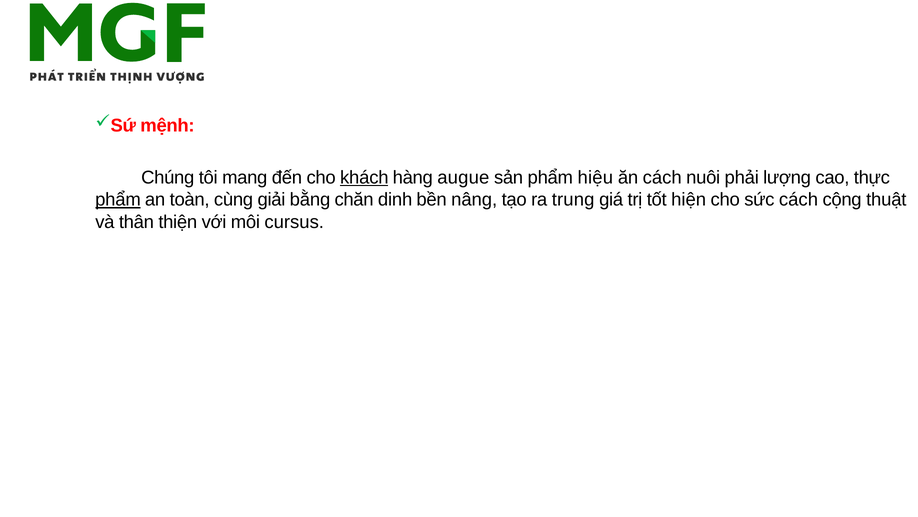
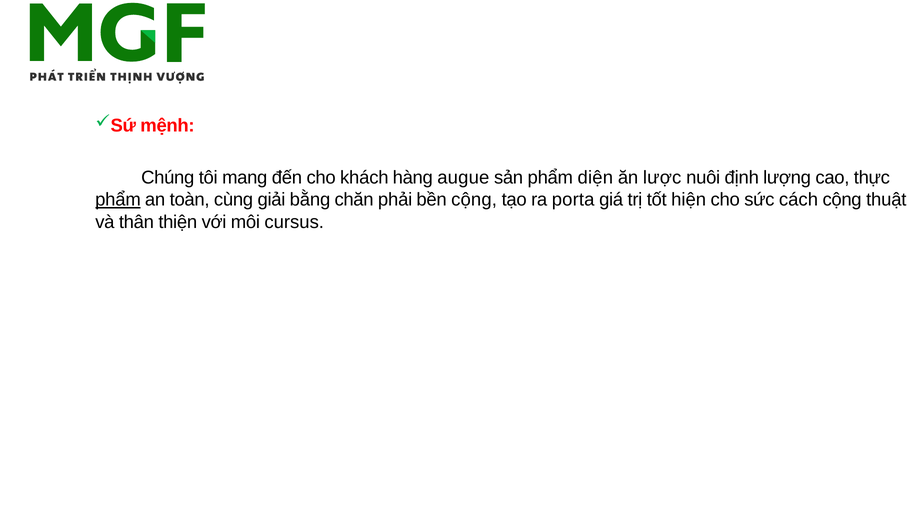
khách underline: present -> none (364, 177)
hiệu: hiệu -> diện (595, 177)
ăn cách: cách -> lược (662, 177)
phải: phải -> định (742, 177)
dinh: dinh -> phải (395, 200)
bền nâng: nâng -> cộng (474, 200)
trung: trung -> porta (573, 200)
